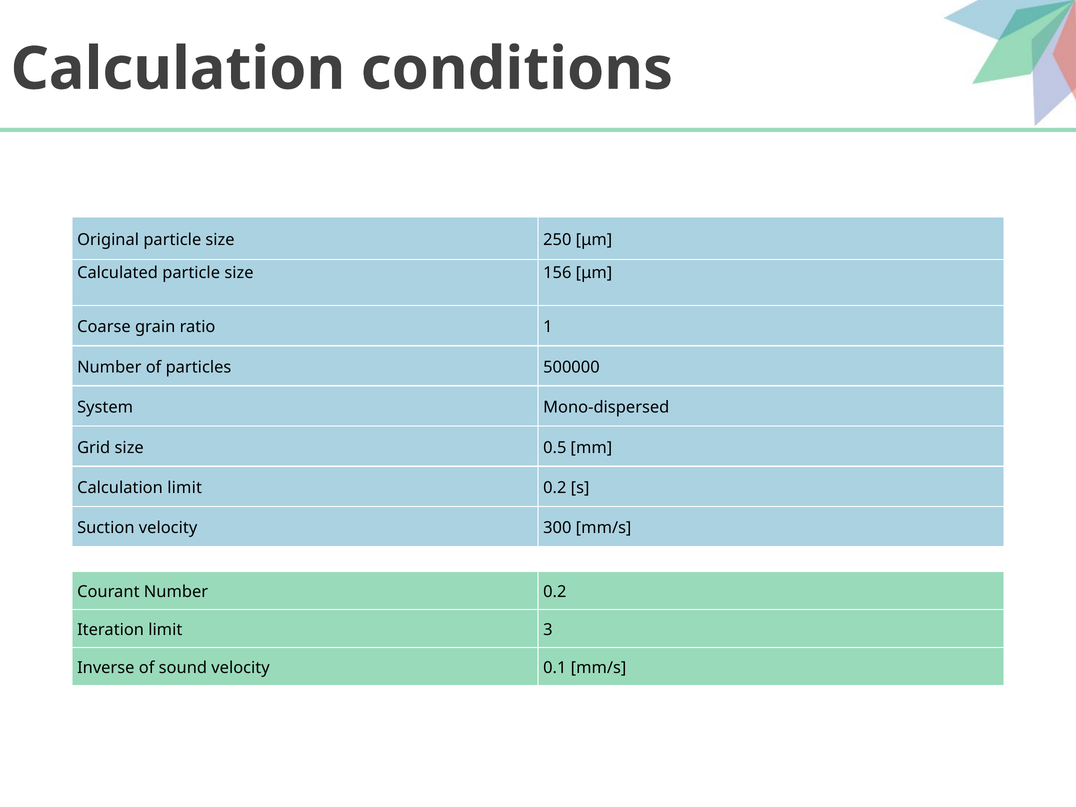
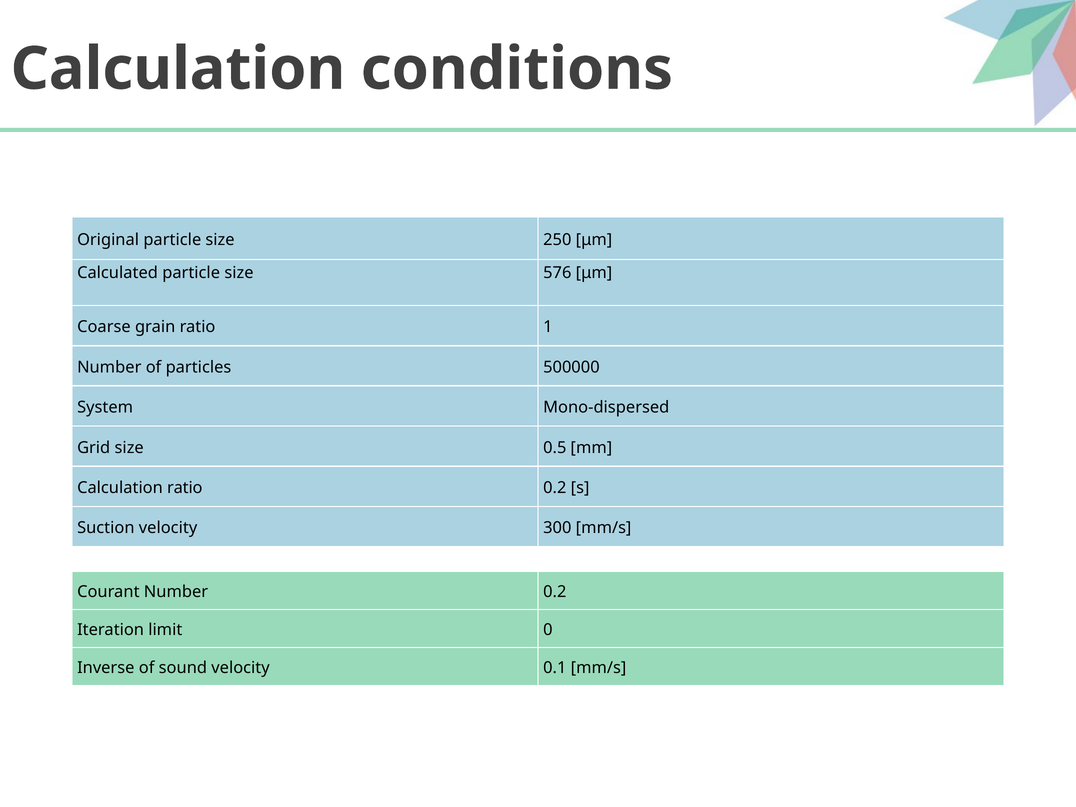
156: 156 -> 576 (557, 273)
Calculation limit: limit -> ratio (185, 488)
3: 3 -> 0 (548, 630)
